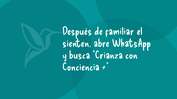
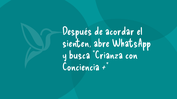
familiar: familiar -> acordar (120, 32)
